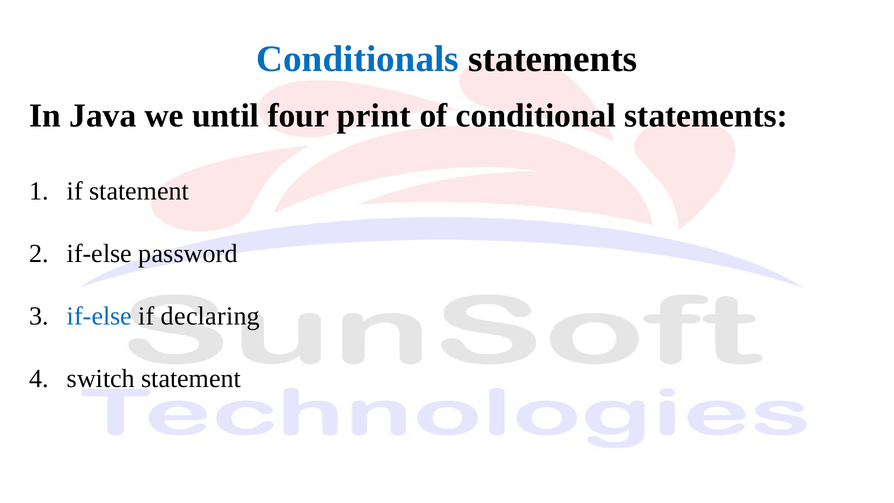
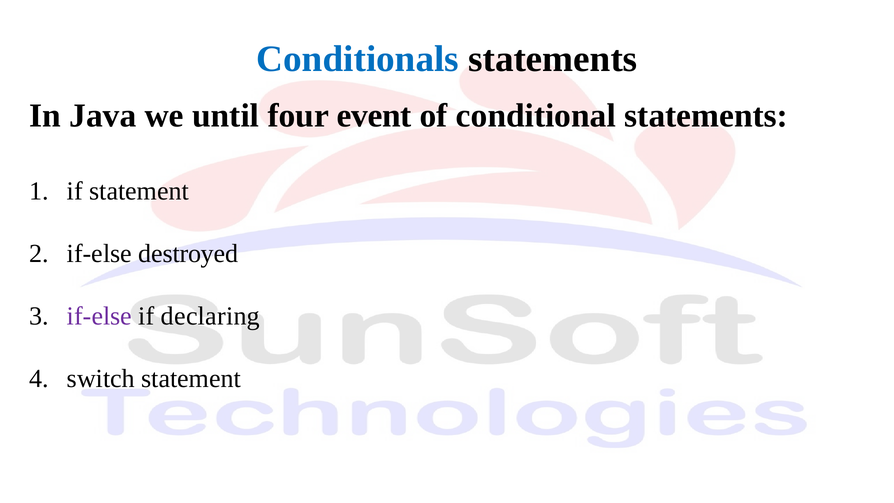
print: print -> event (374, 115)
password: password -> destroyed (188, 254)
if-else colour: blue -> purple (99, 316)
